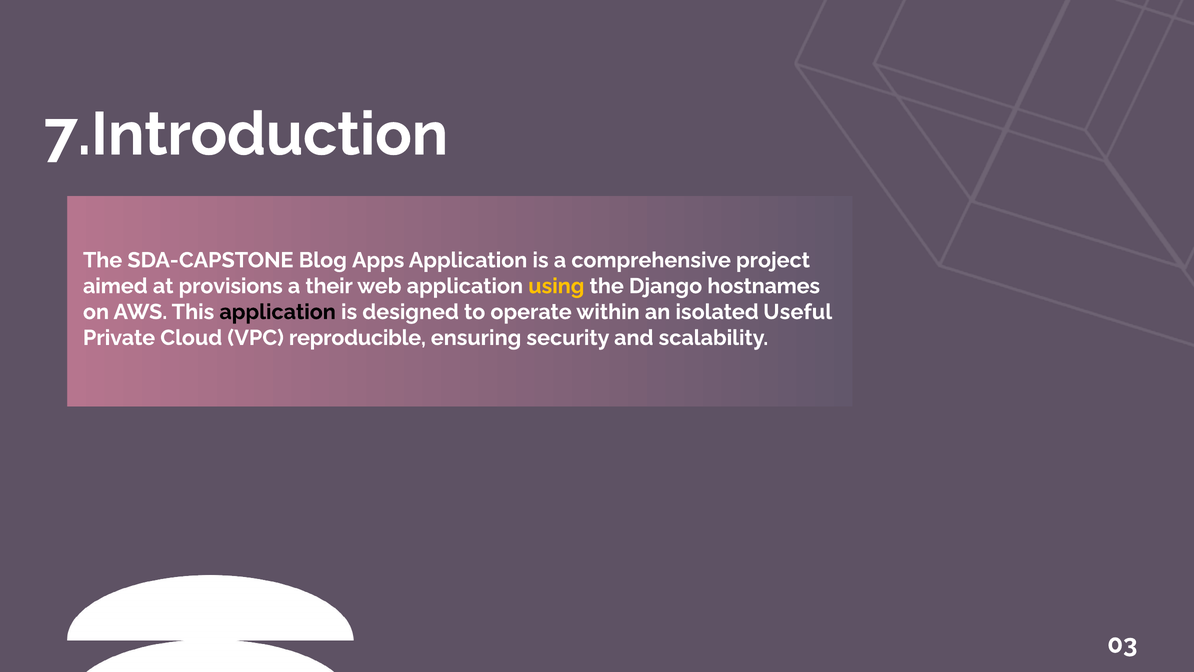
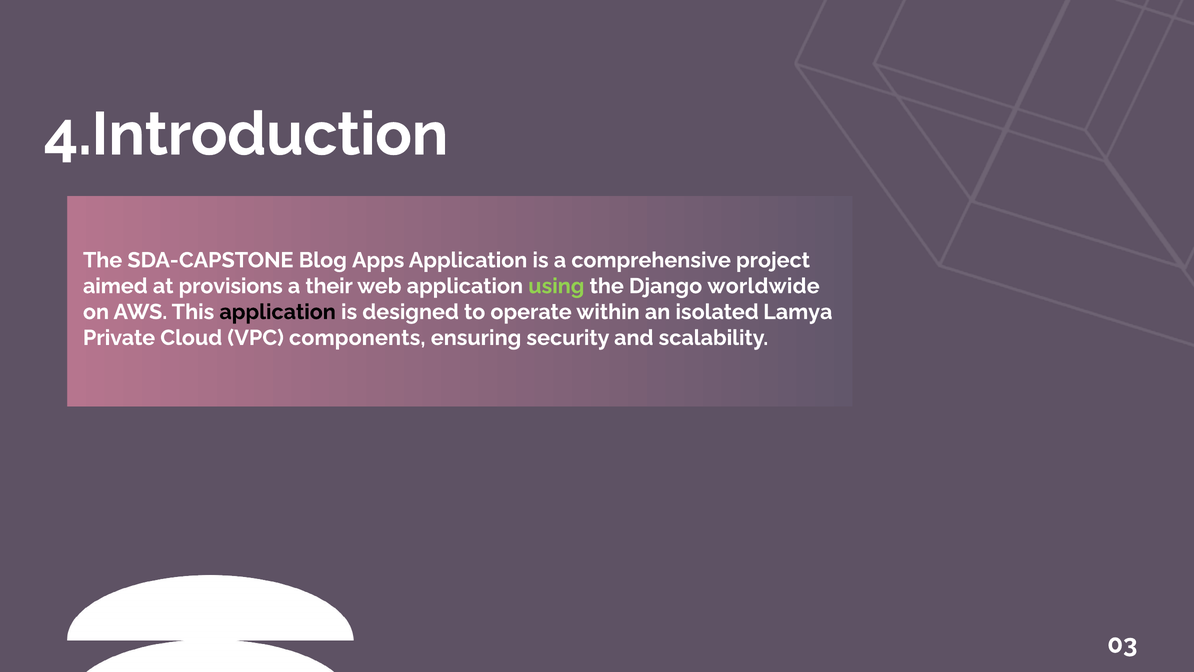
7.Introduction: 7.Introduction -> 4.Introduction (246, 134)
using colour: yellow -> light green (556, 286)
hostnames: hostnames -> worldwide (763, 286)
Useful: Useful -> Lamya (798, 312)
reproducible: reproducible -> components (357, 338)
